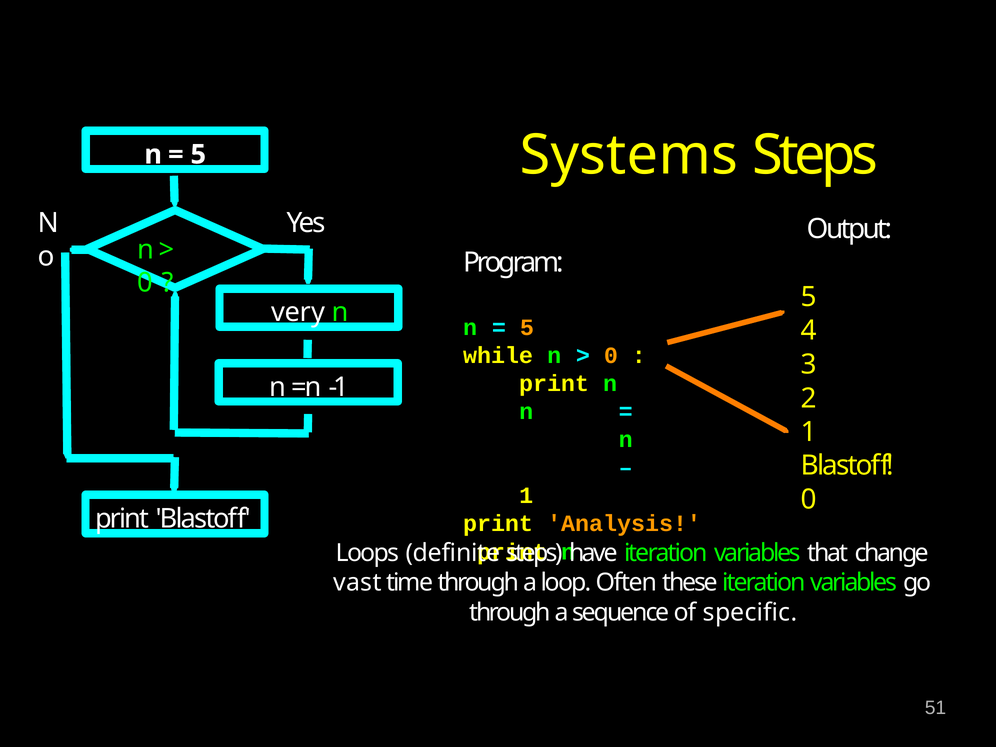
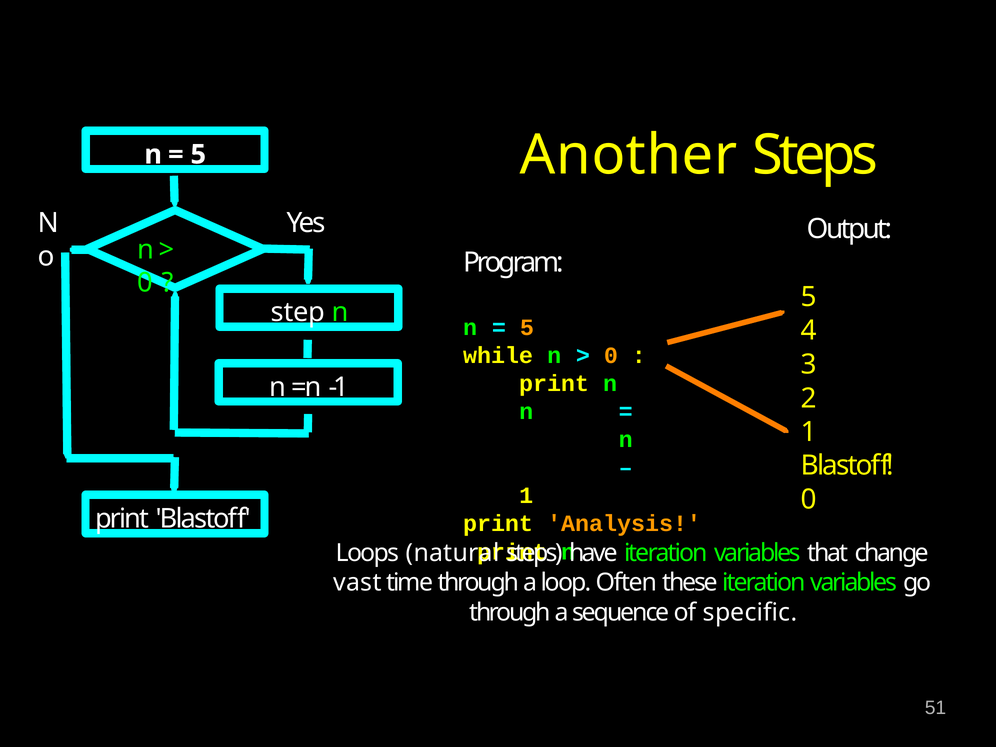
Systems: Systems -> Another (629, 155)
very: very -> step (298, 312)
definite: definite -> natural (453, 553)
